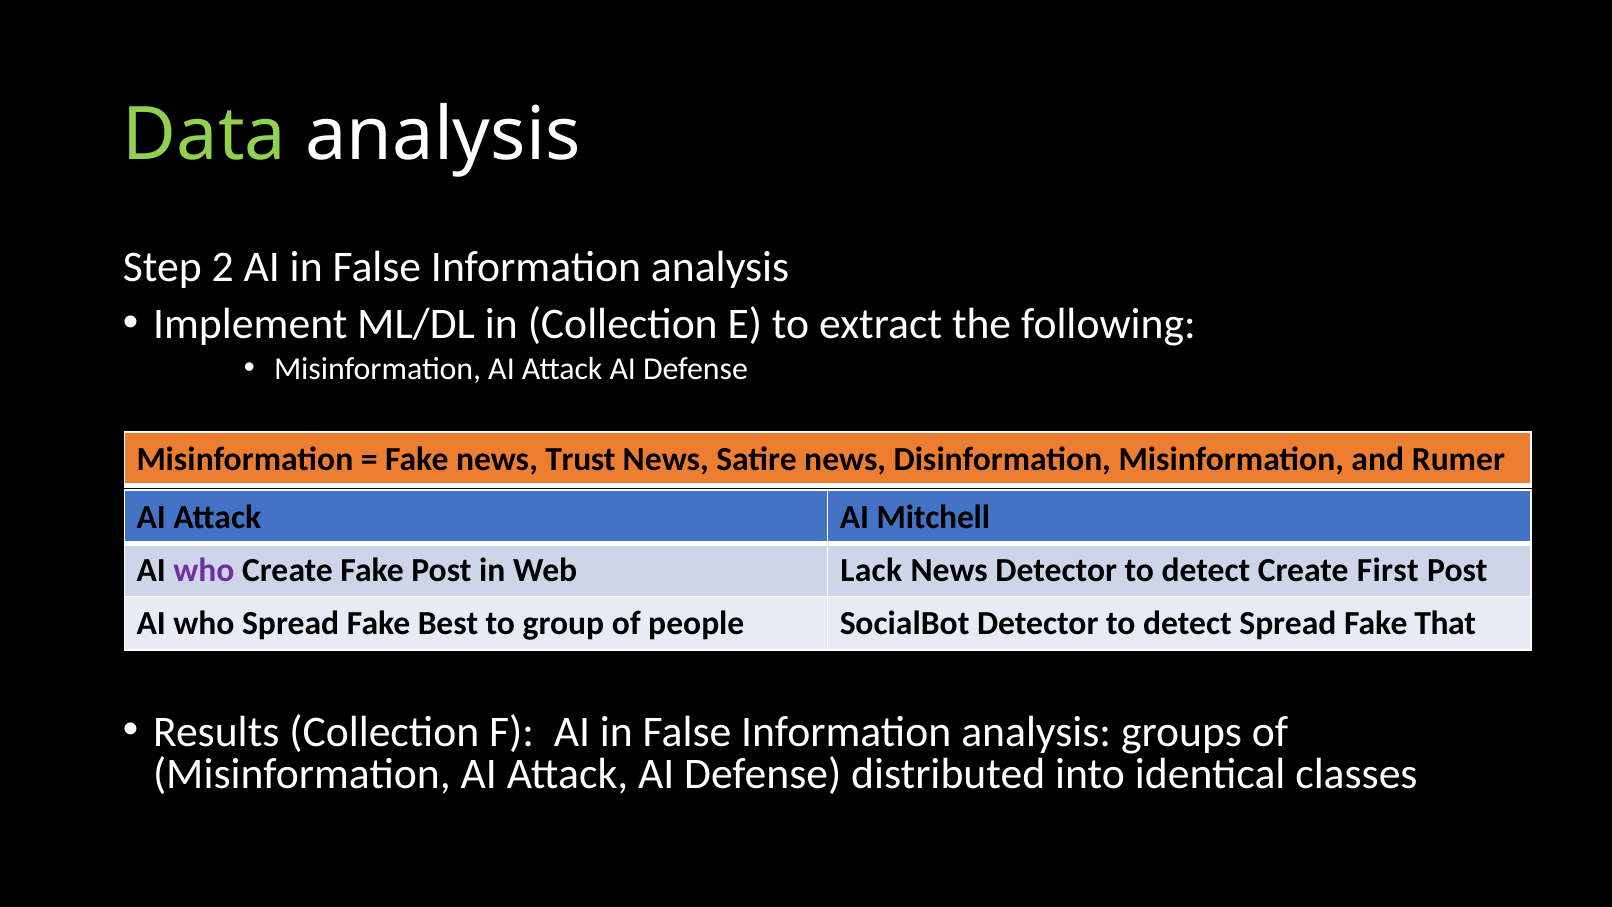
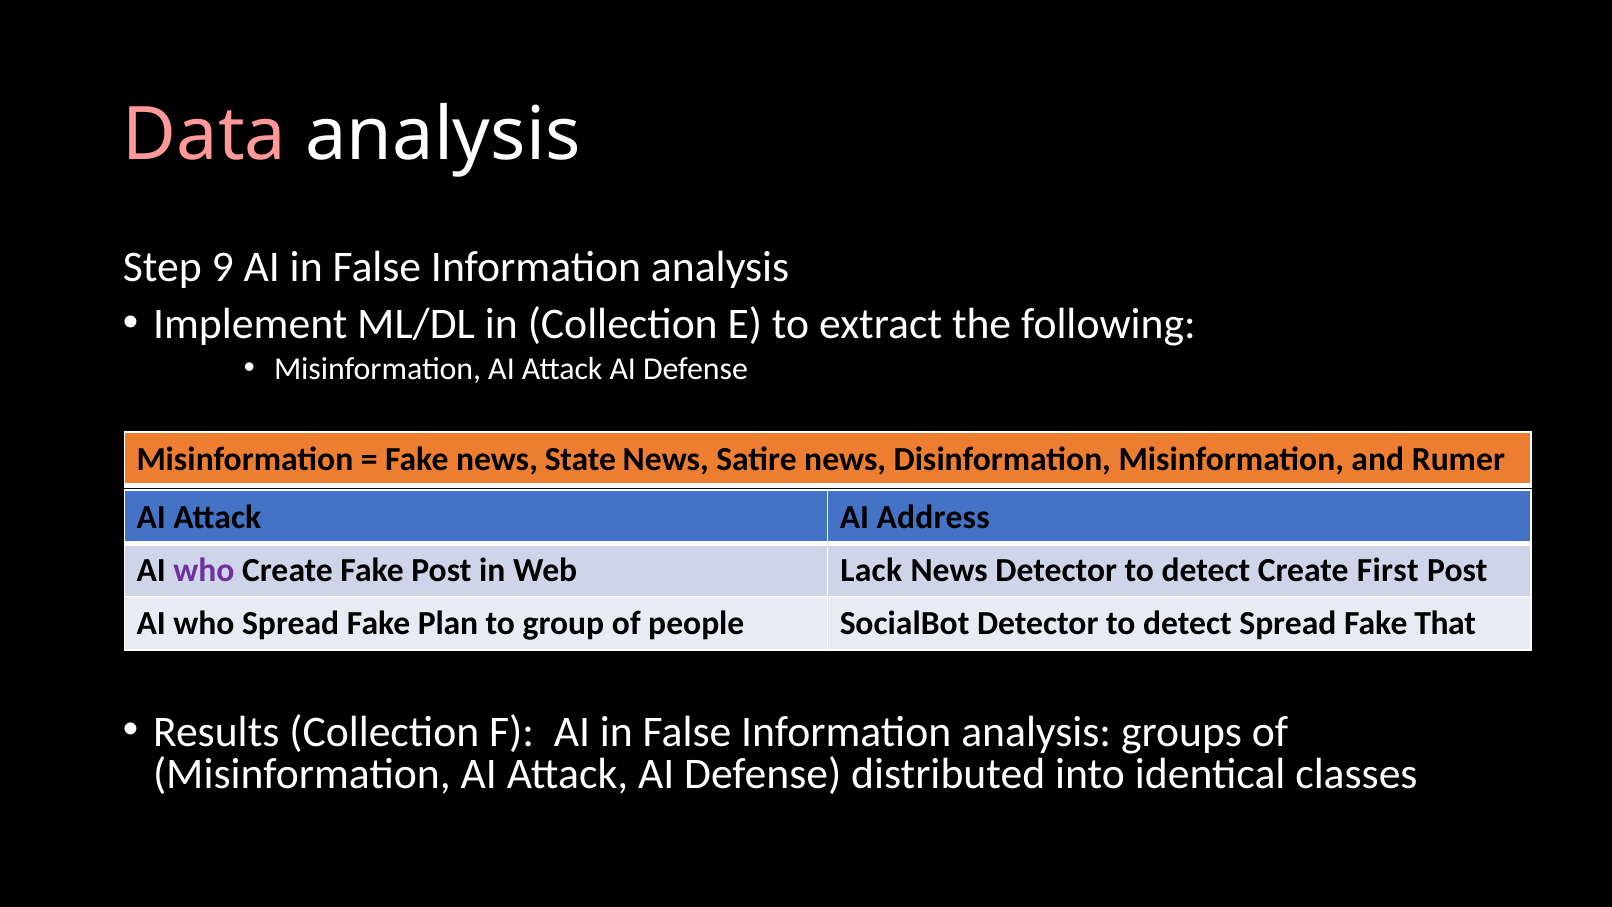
Data colour: light green -> pink (205, 135)
2: 2 -> 9 (223, 267)
Trust: Trust -> State (580, 459)
Mitchell: Mitchell -> Address (933, 517)
Best: Best -> Plan (448, 623)
